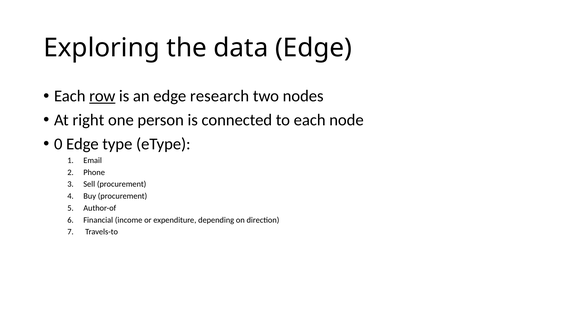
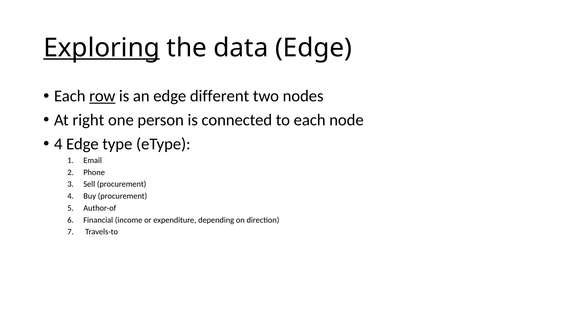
Exploring underline: none -> present (102, 48)
research: research -> different (220, 96)
0: 0 -> 4 (58, 144)
